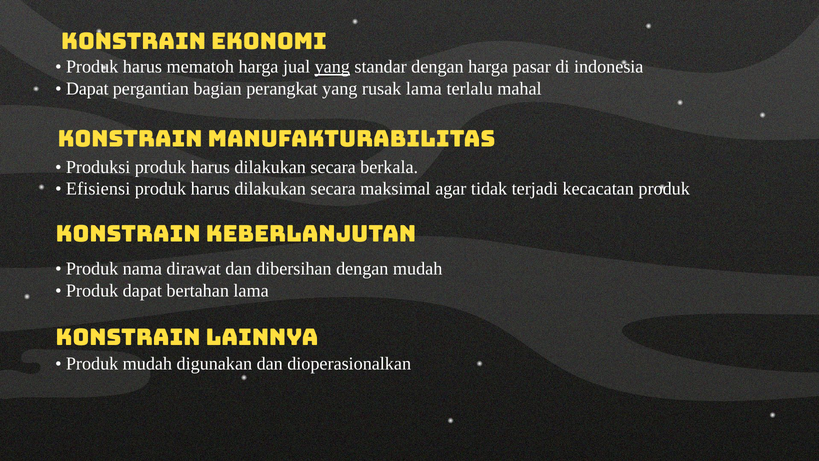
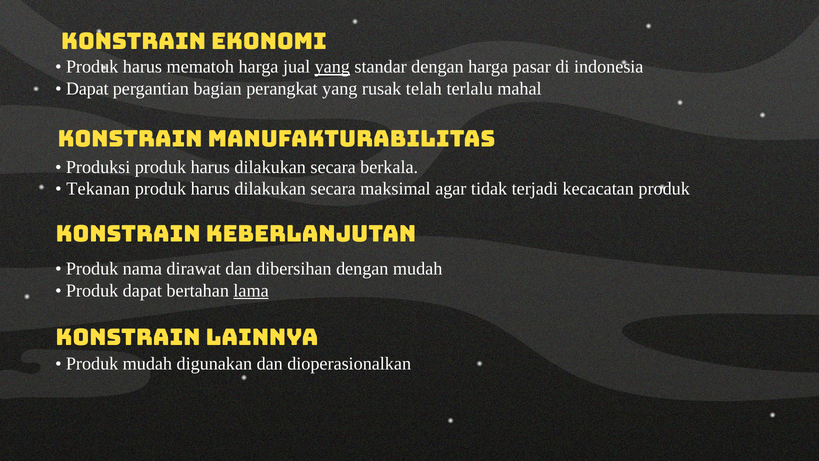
rusak lama: lama -> telah (424, 89)
Efisiensi: Efisiensi -> Tekanan (98, 189)
lama underline: none -> present (251, 290)
